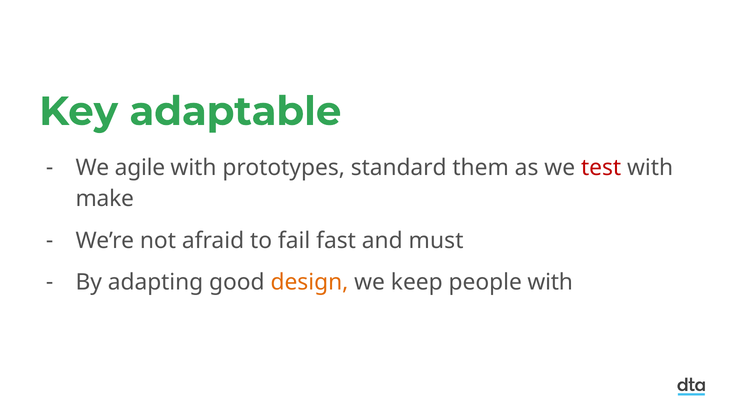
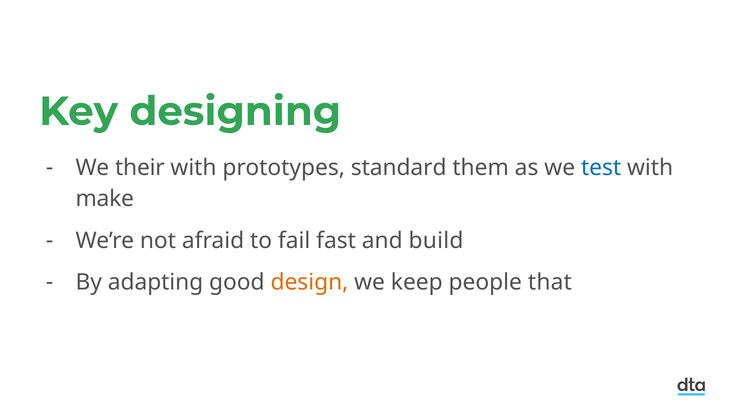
adaptable: adaptable -> designing (235, 112)
agile: agile -> their (140, 168)
test colour: red -> blue (601, 168)
must: must -> build (436, 241)
people with: with -> that (550, 282)
